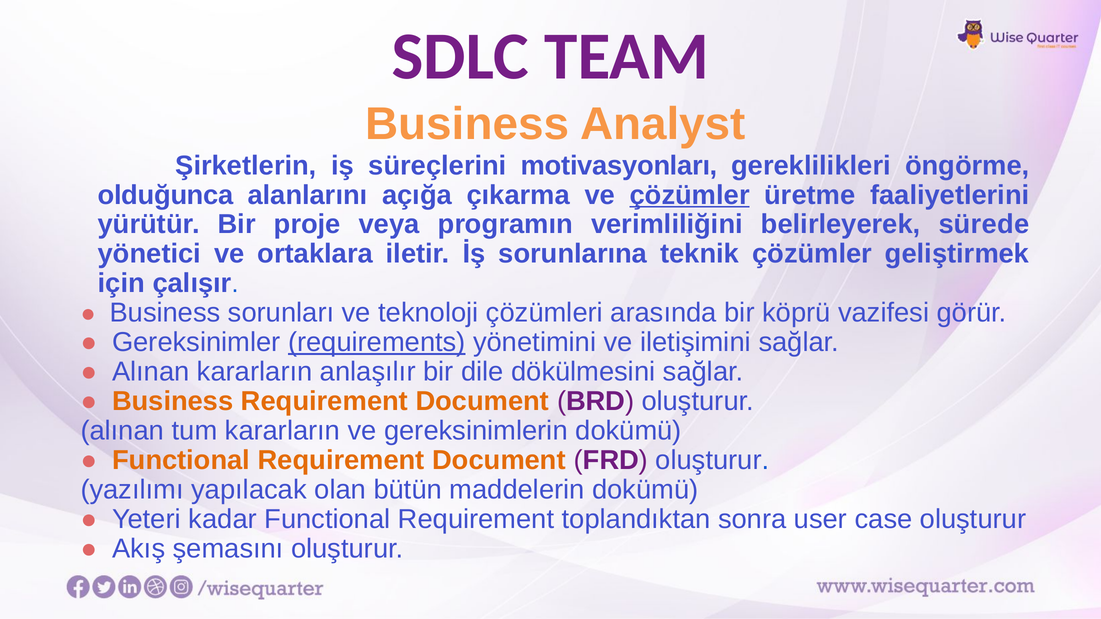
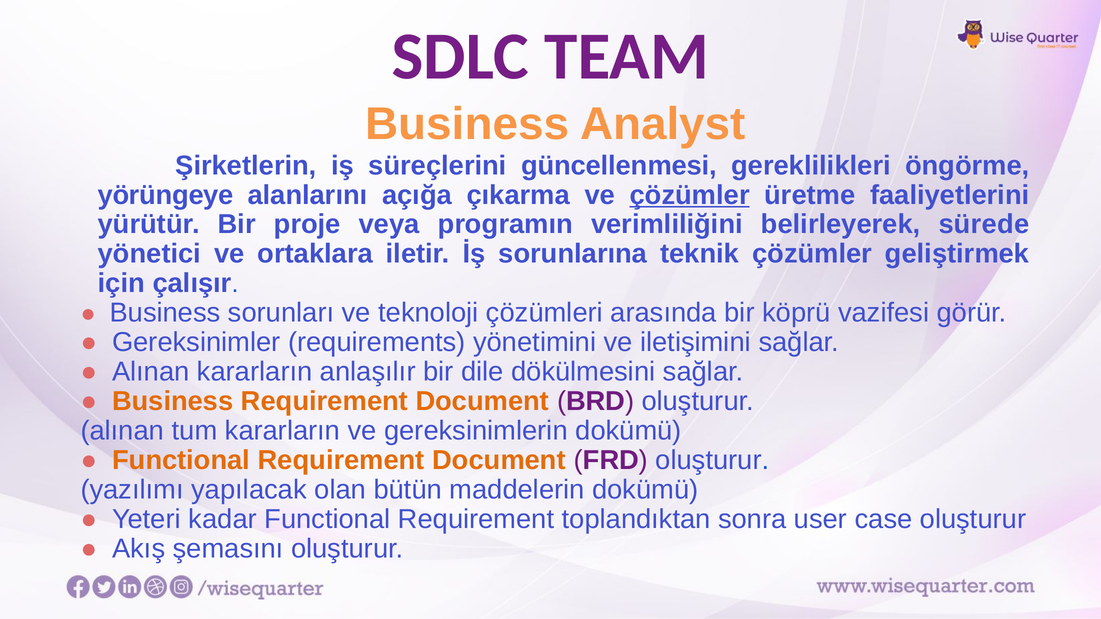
motivasyonları: motivasyonları -> güncellenmesi (619, 166)
olduğunca: olduğunca -> yörüngeye (166, 195)
requirements underline: present -> none (377, 342)
